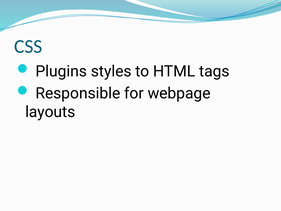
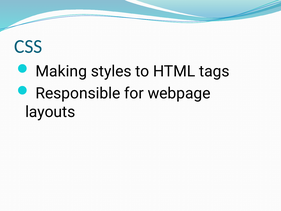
Plugins: Plugins -> Making (61, 71)
